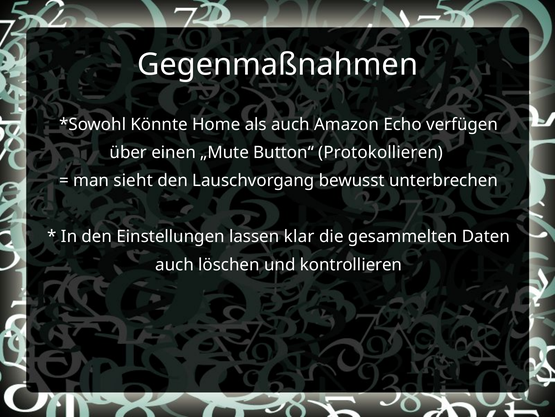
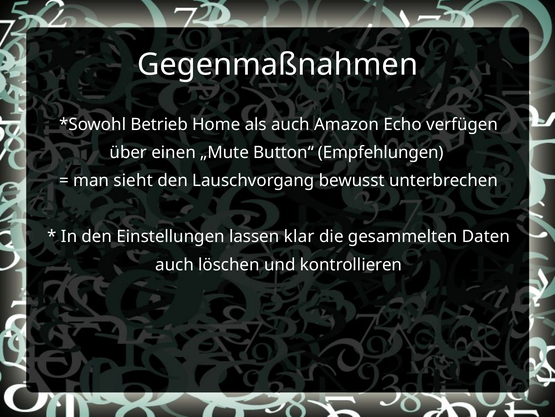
Könnte: Könnte -> Betrieb (159, 124)
Protokollieren: Protokollieren -> Empfehlungen (381, 152)
